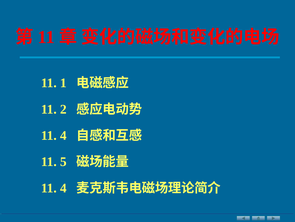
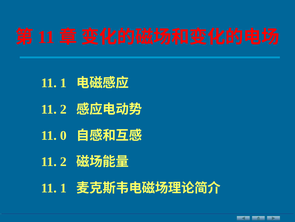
4: 4 -> 0 (63, 135)
5: 5 -> 2 (63, 161)
4: 4 -> 1 (63, 187)
